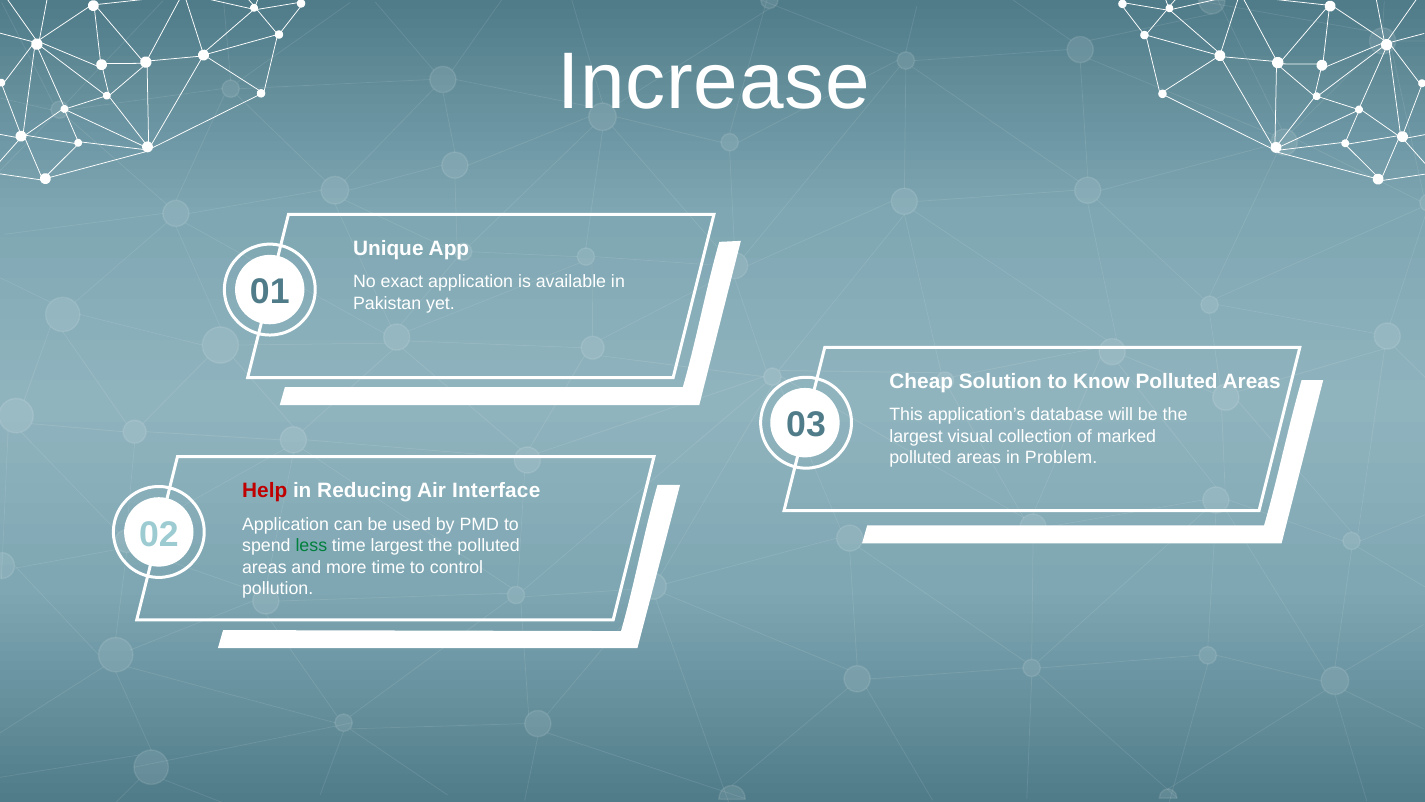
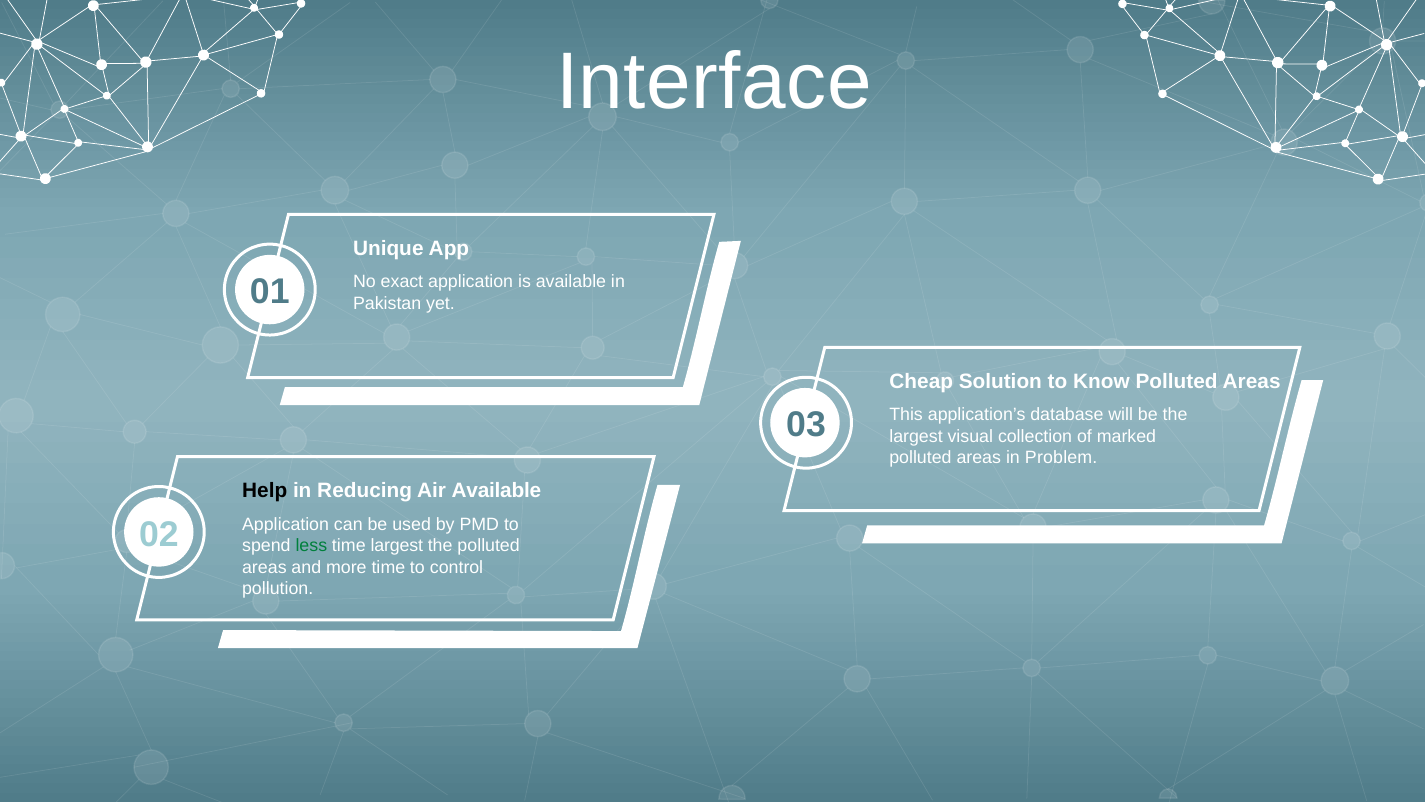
Increase: Increase -> Interface (714, 82)
Help colour: red -> black (265, 491)
Air Interface: Interface -> Available (496, 491)
